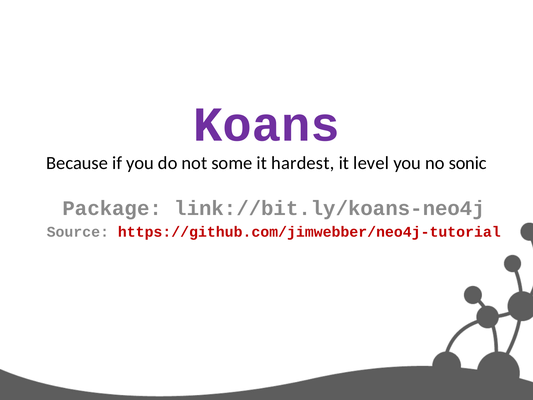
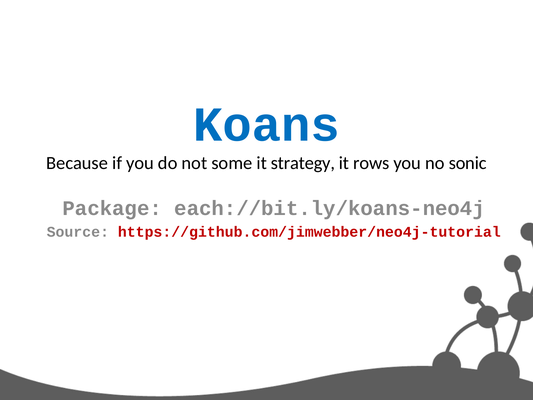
Koans colour: purple -> blue (266, 125)
hardest: hardest -> strategy (303, 163)
level: level -> rows (371, 163)
link://bit.ly/koans-neo4j: link://bit.ly/koans-neo4j -> each://bit.ly/koans-neo4j (330, 208)
